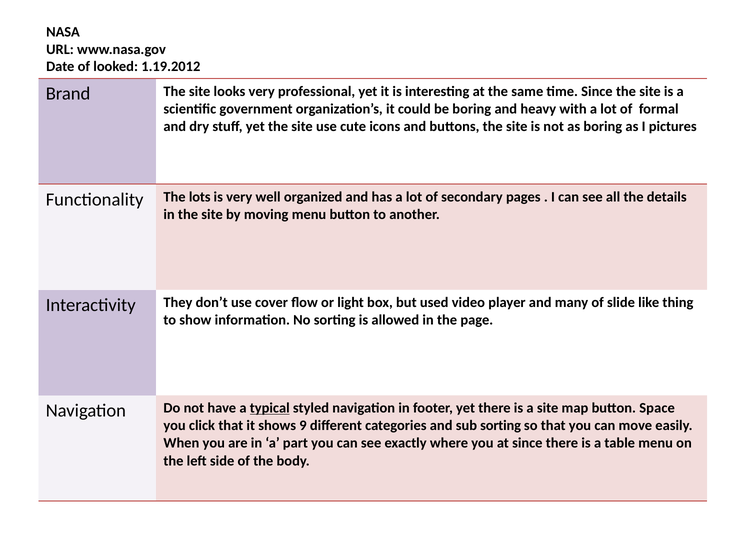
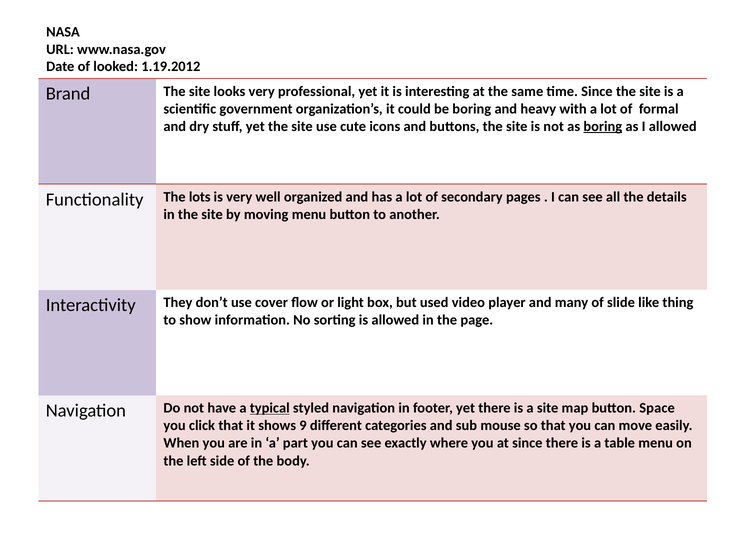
boring underline: none -> present (603, 126)
I pictures: pictures -> allowed (673, 126)
sub sorting: sorting -> mouse (501, 426)
